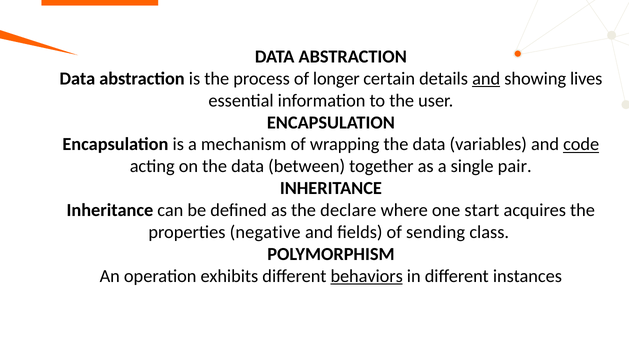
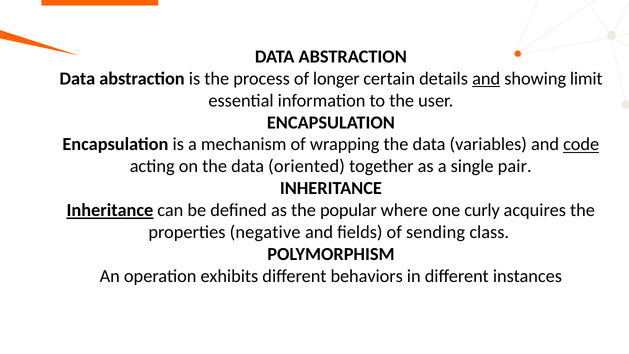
lives: lives -> limit (586, 78)
between: between -> oriented (307, 166)
Inheritance underline: none -> present (110, 210)
declare: declare -> popular (348, 210)
start: start -> curly (482, 210)
behaviors underline: present -> none (367, 276)
